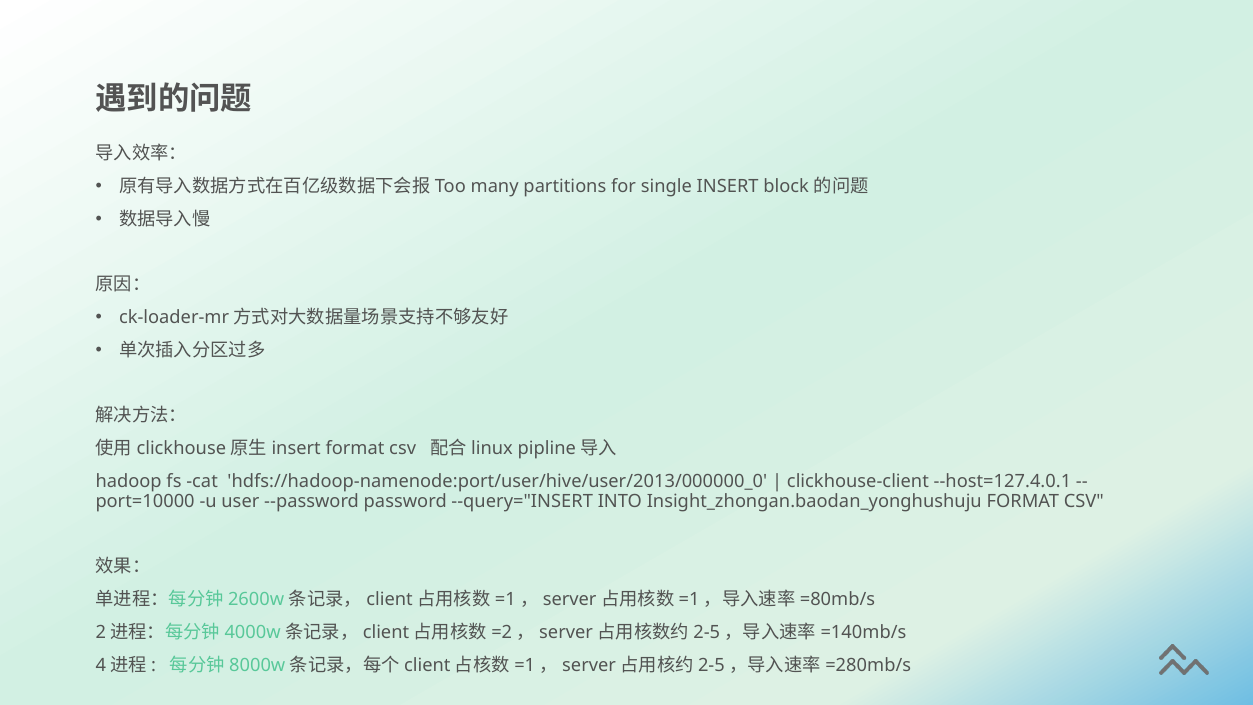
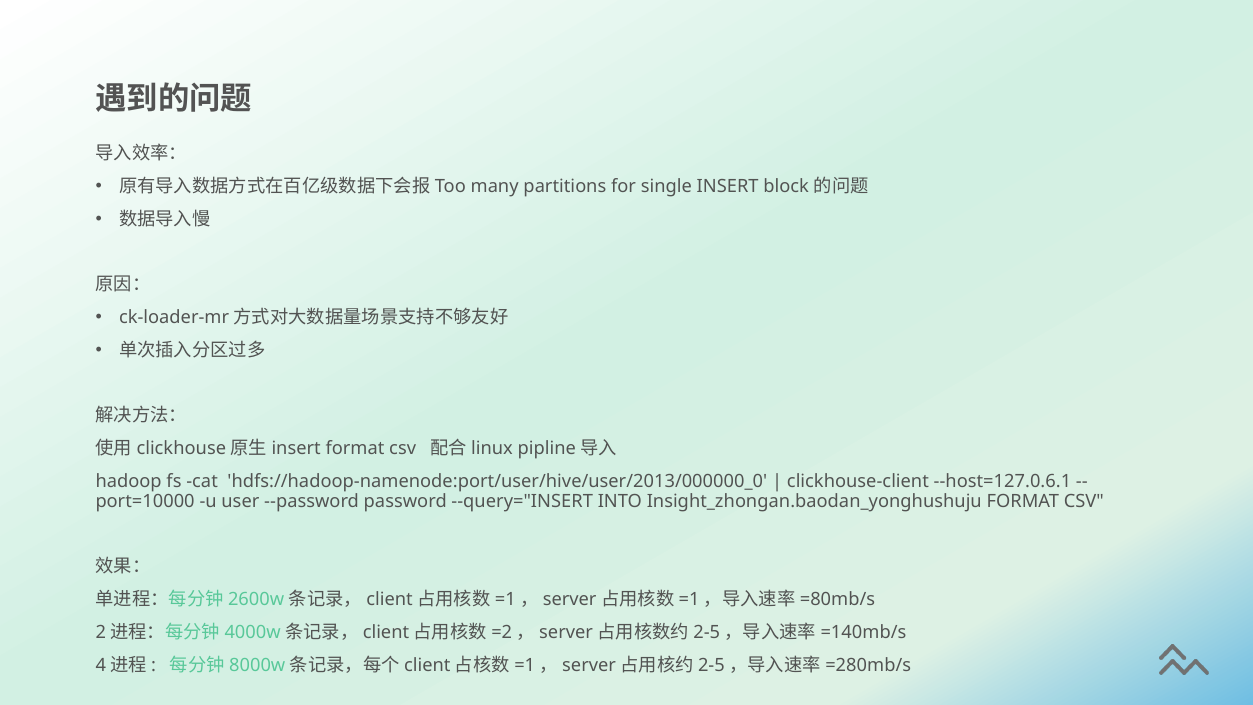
--host=127.4.0.1: --host=127.4.0.1 -> --host=127.0.6.1 (1002, 481)
